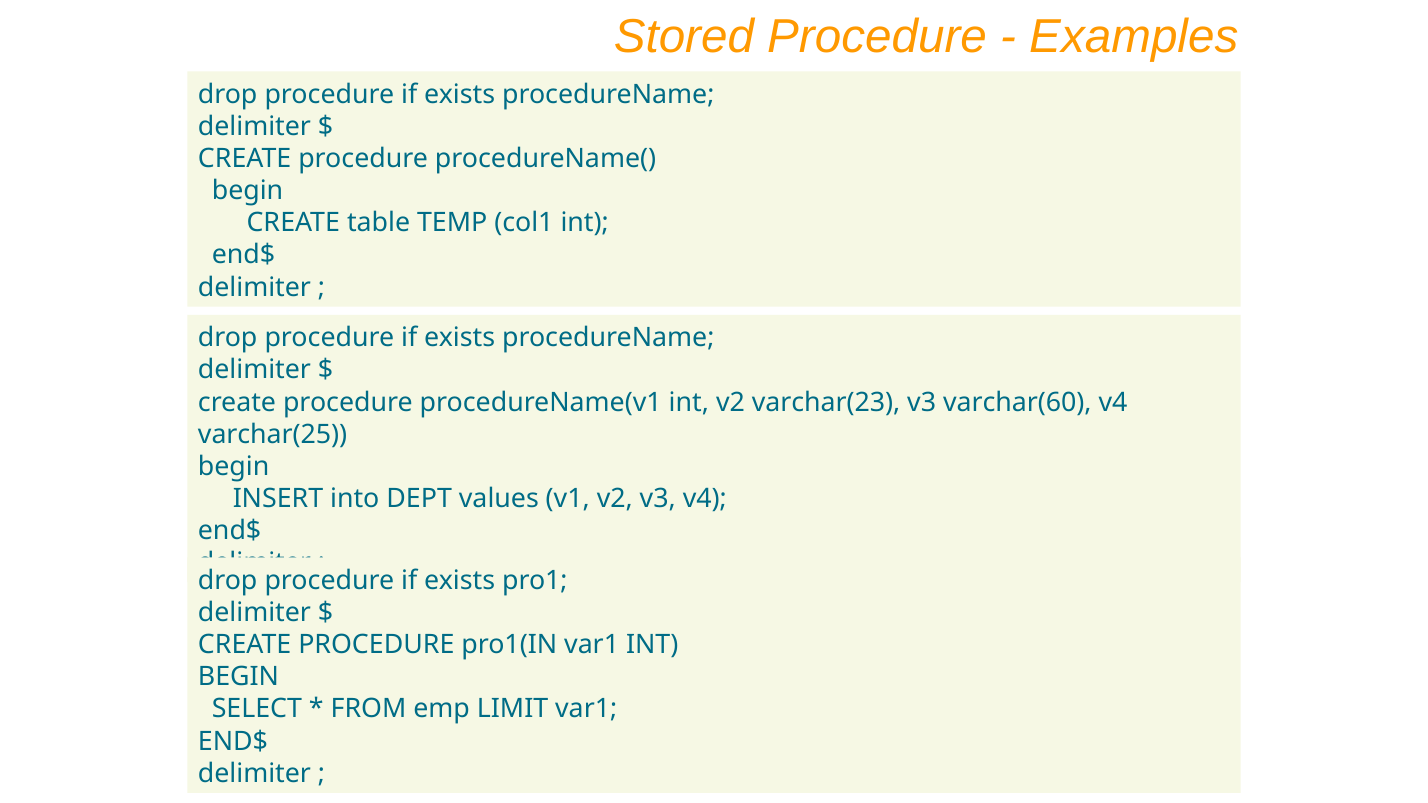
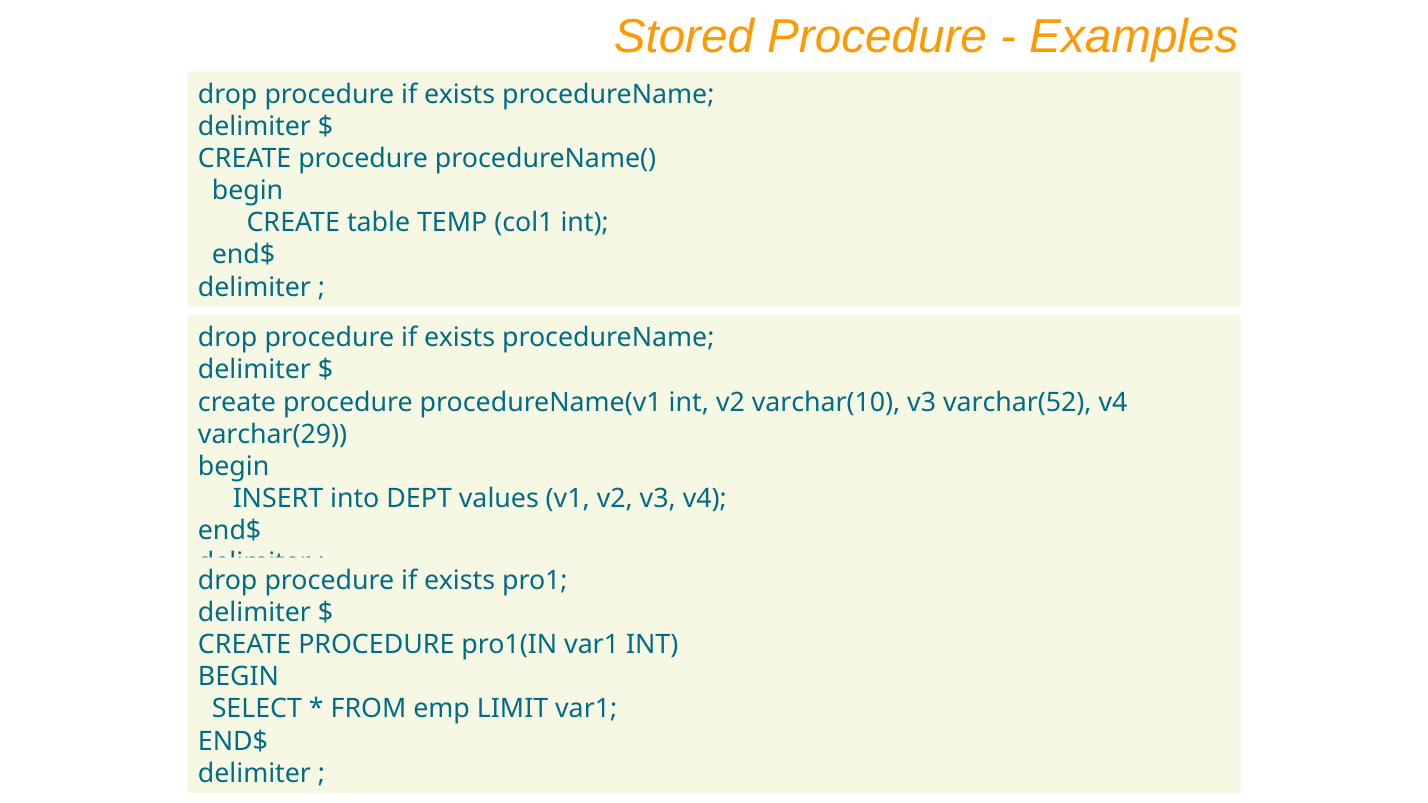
varchar(23: varchar(23 -> varchar(10 (826, 402)
varchar(60: varchar(60 -> varchar(52 (1017, 402)
varchar(25: varchar(25 -> varchar(29 (273, 434)
